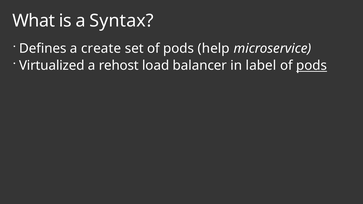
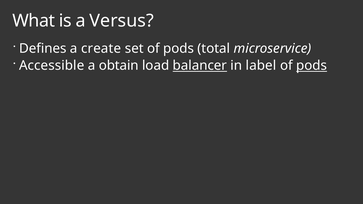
Syntax: Syntax -> Versus (122, 21)
help: help -> total (214, 49)
Virtualized: Virtualized -> Accessible (52, 66)
rehost: rehost -> obtain (119, 66)
balancer underline: none -> present (200, 66)
